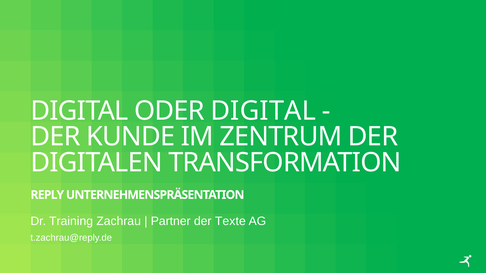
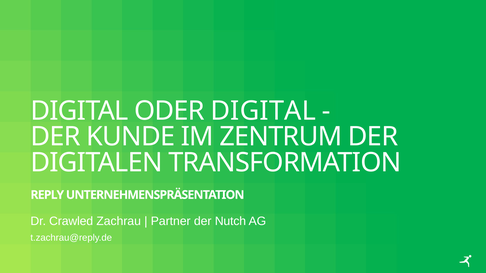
Training: Training -> Crawled (71, 221)
Texte: Texte -> Nutch (230, 221)
